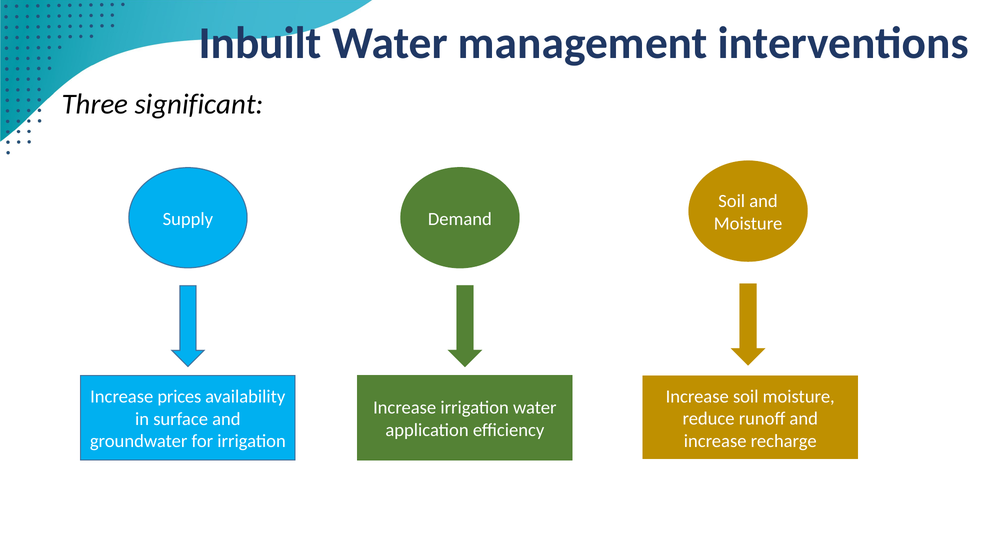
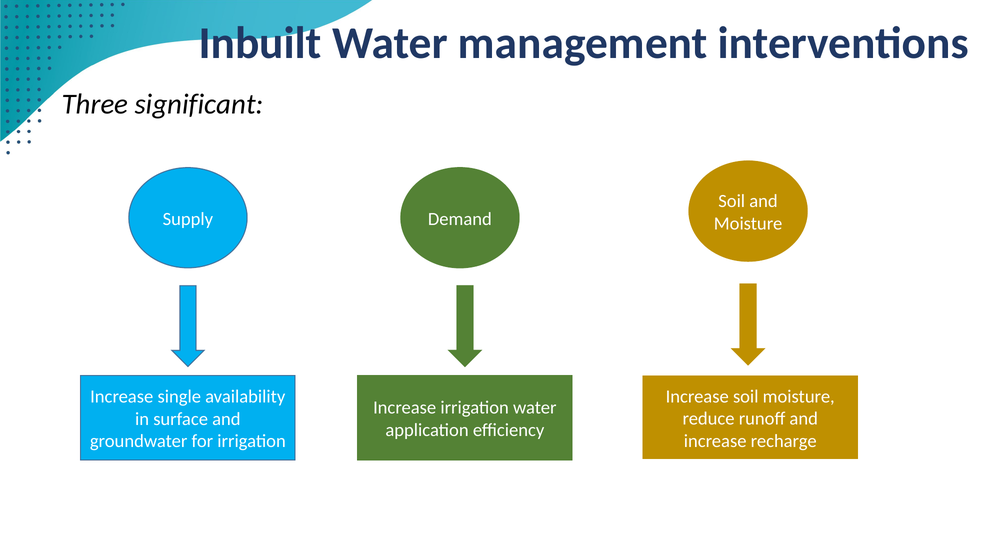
prices: prices -> single (179, 396)
